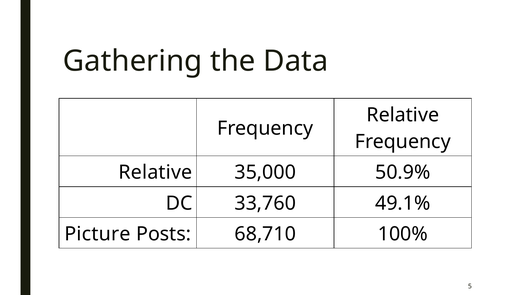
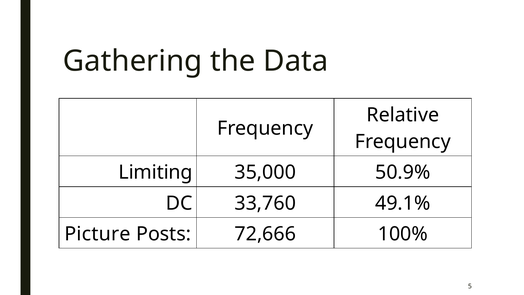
Relative: Relative -> Limiting (156, 172)
68,710: 68,710 -> 72,666 (265, 234)
